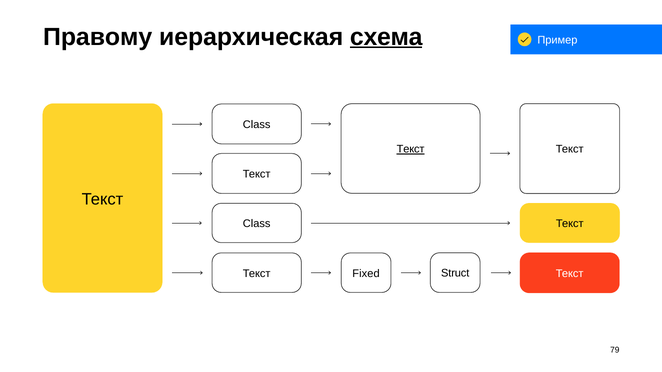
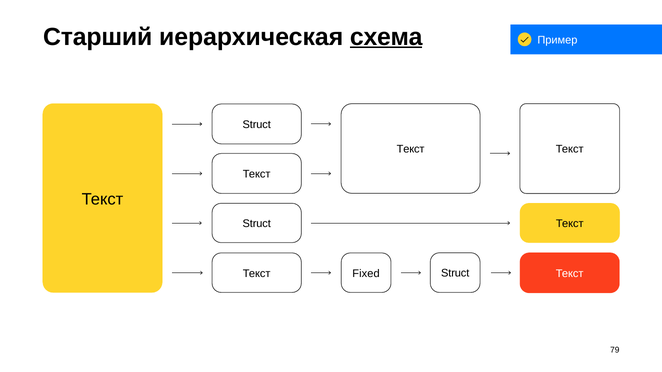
Правому: Правому -> Старший (98, 37)
Class: Class -> Struct (257, 125)
Текст underline: present -> none (411, 149)
Class: Class -> Struct (257, 224)
